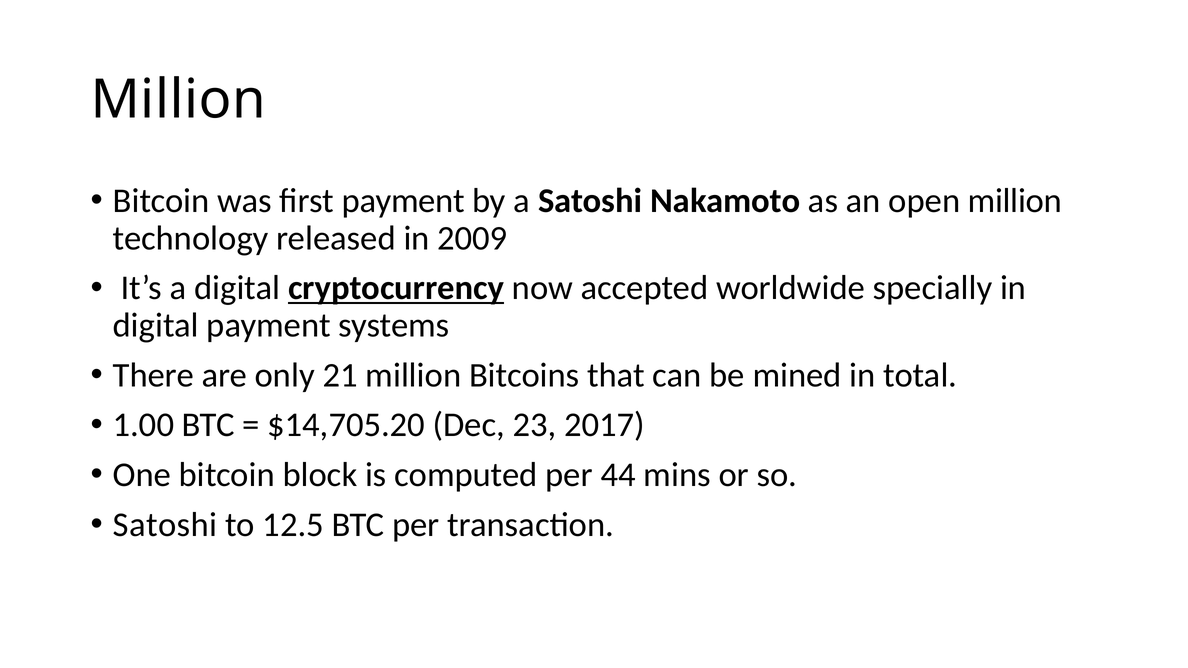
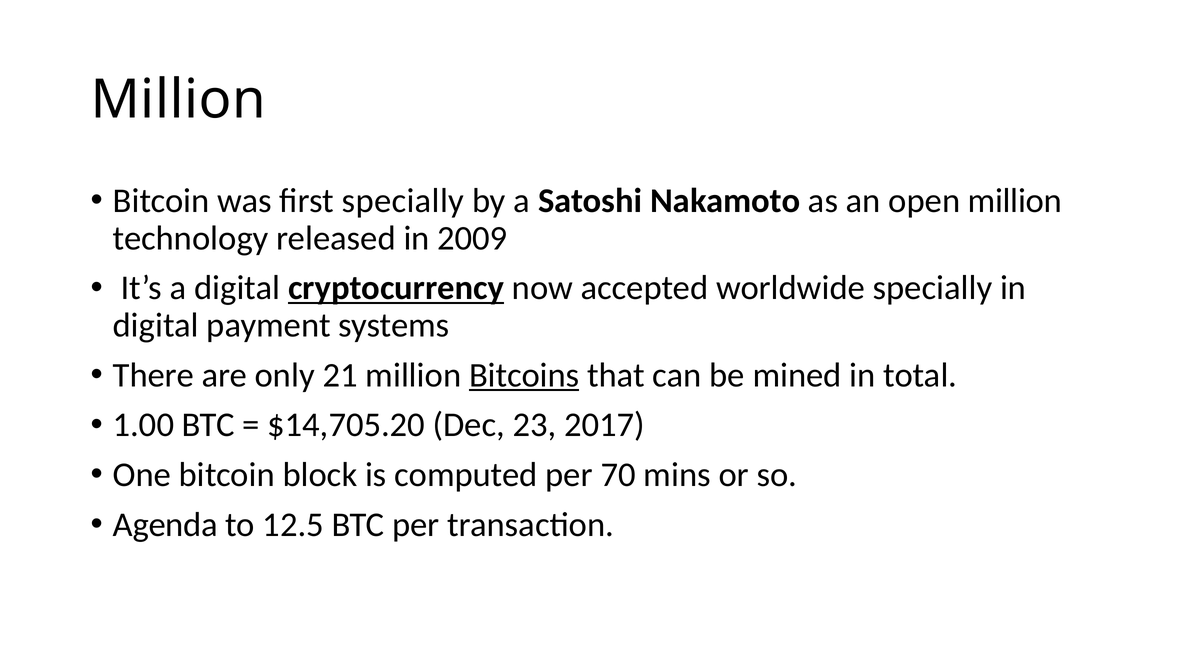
first payment: payment -> specially (403, 201)
Bitcoins underline: none -> present (524, 375)
44: 44 -> 70 (618, 475)
Satoshi: Satoshi -> Agenda (165, 525)
